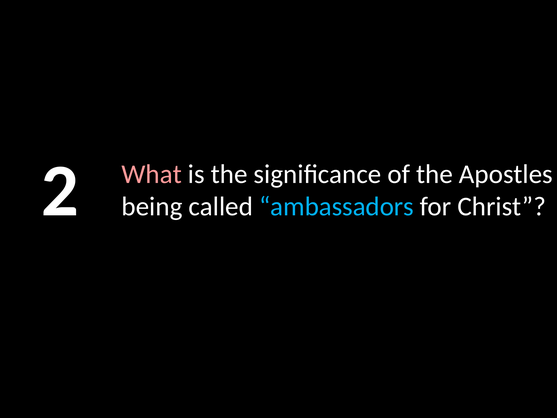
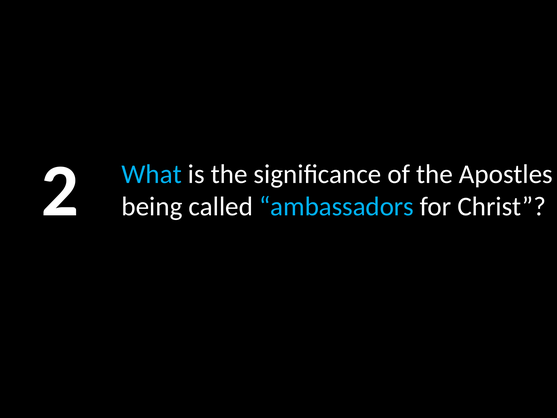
What colour: pink -> light blue (152, 174)
